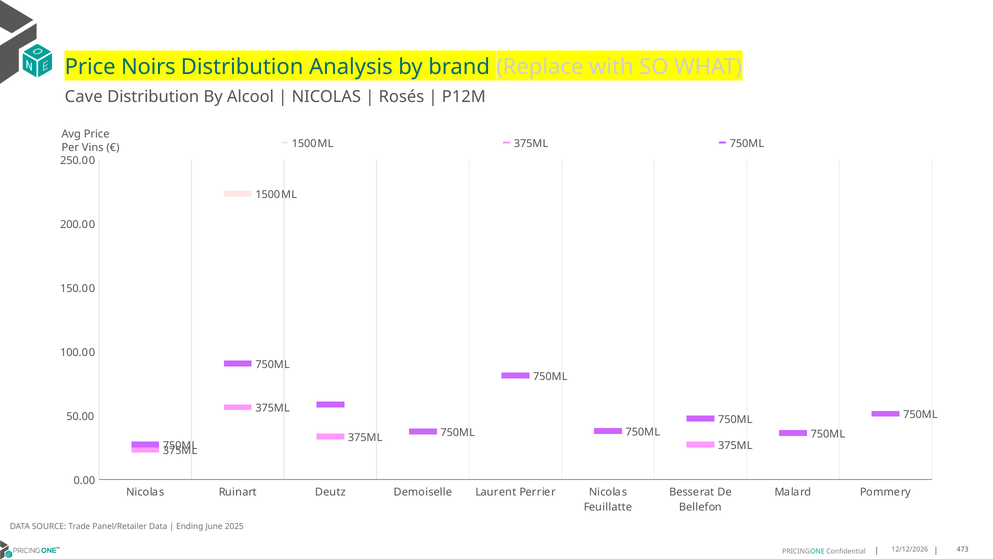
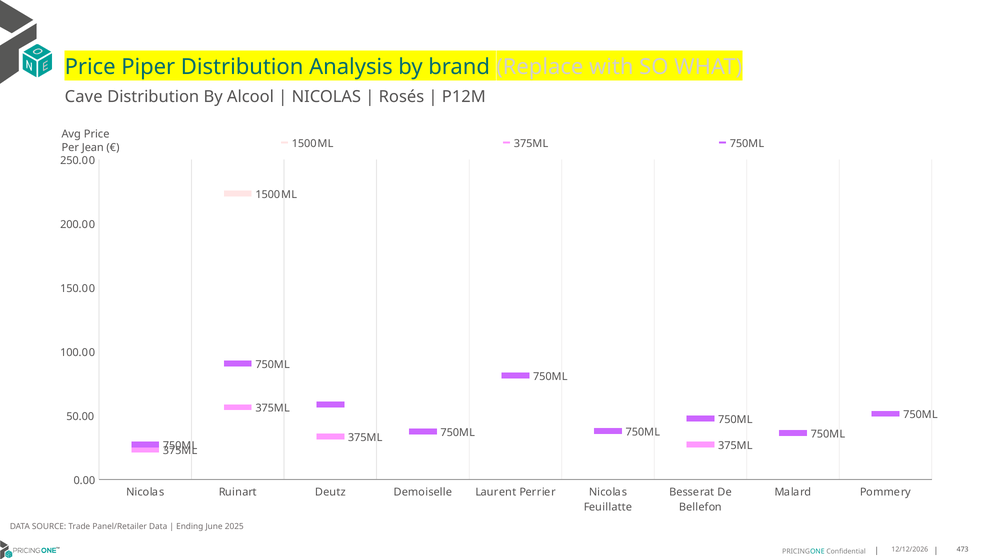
Noirs: Noirs -> Piper (148, 67)
Vins: Vins -> Jean (93, 147)
